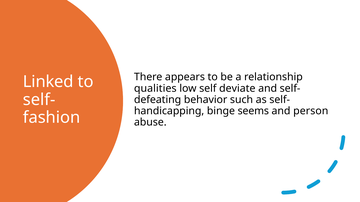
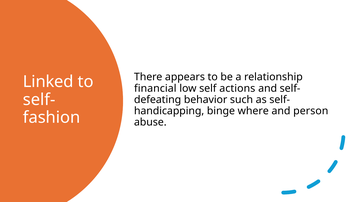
qualities: qualities -> financial (155, 89)
deviate: deviate -> actions (237, 89)
seems: seems -> where (253, 111)
